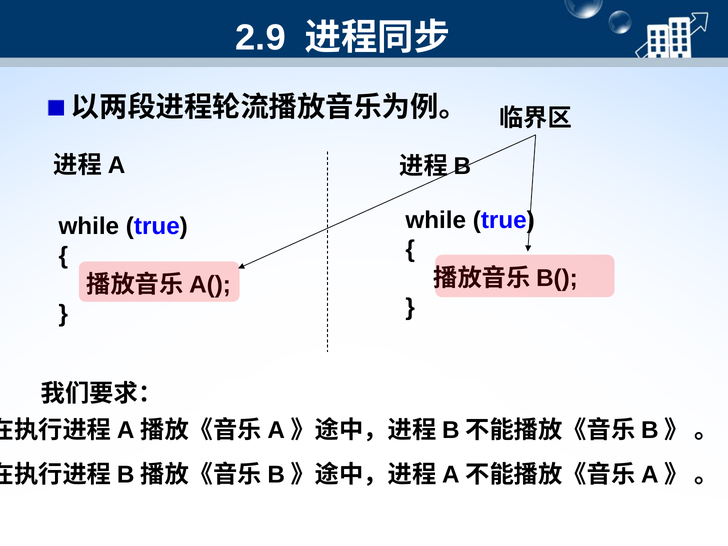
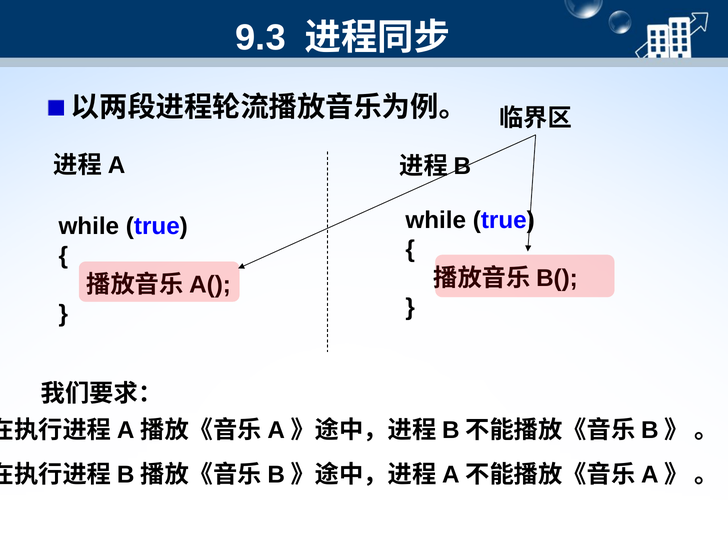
2.9: 2.9 -> 9.3 (261, 38)
